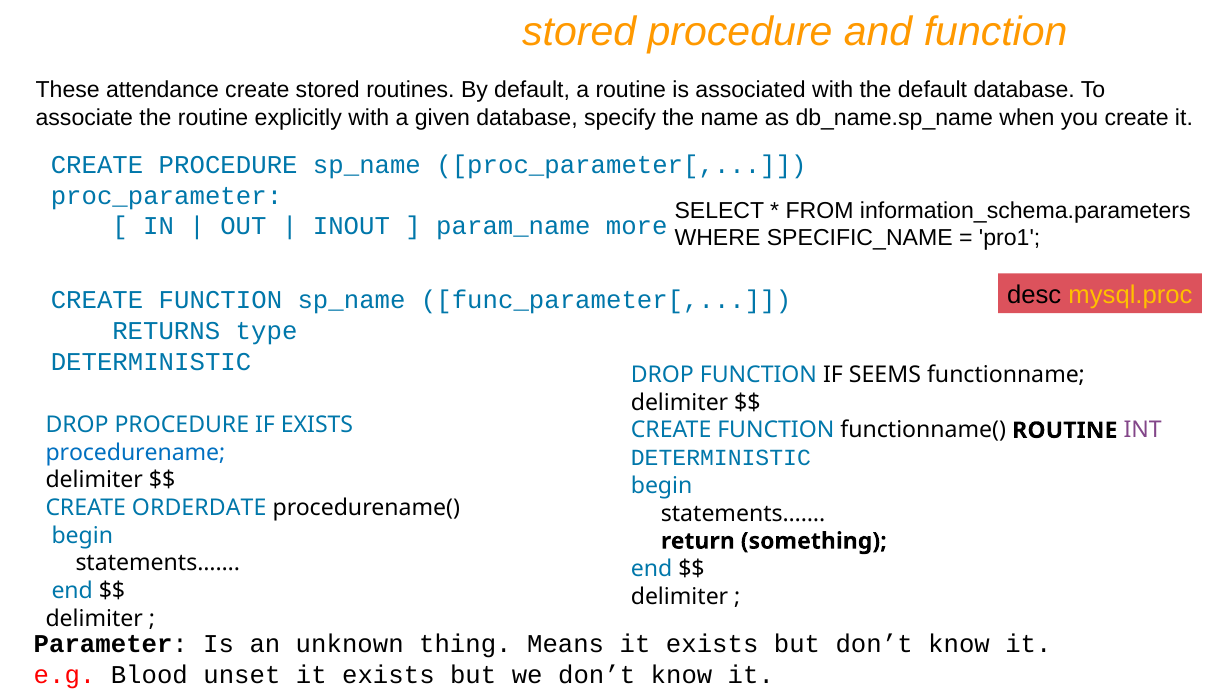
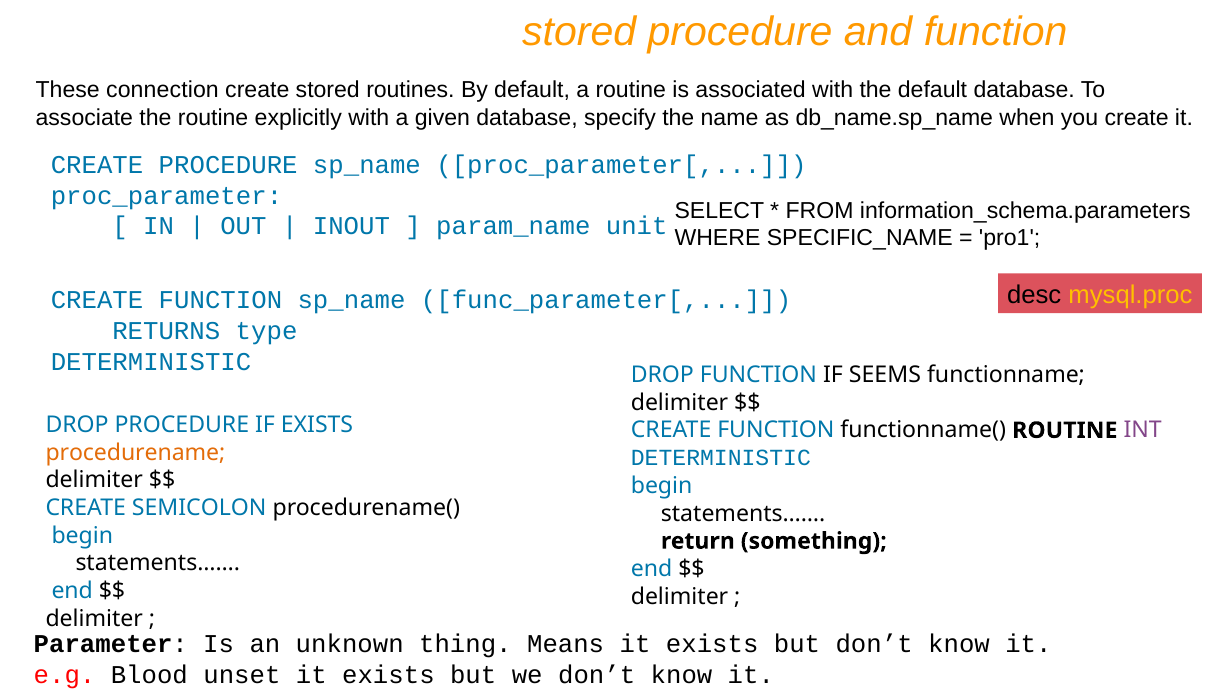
attendance: attendance -> connection (162, 90)
more: more -> unit (637, 227)
procedurename colour: blue -> orange (135, 453)
ORDERDATE: ORDERDATE -> SEMICOLON (199, 508)
